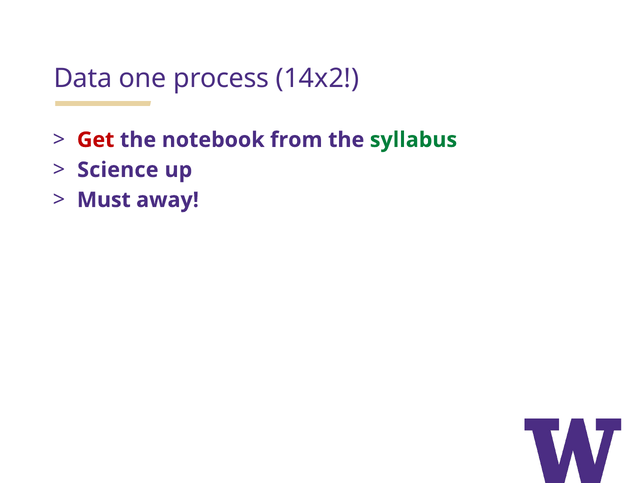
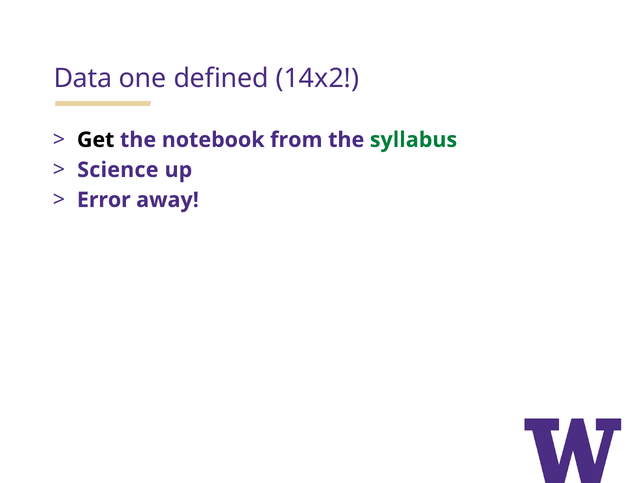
process: process -> defined (221, 78)
Get colour: red -> black (96, 140)
Must: Must -> Error (104, 200)
